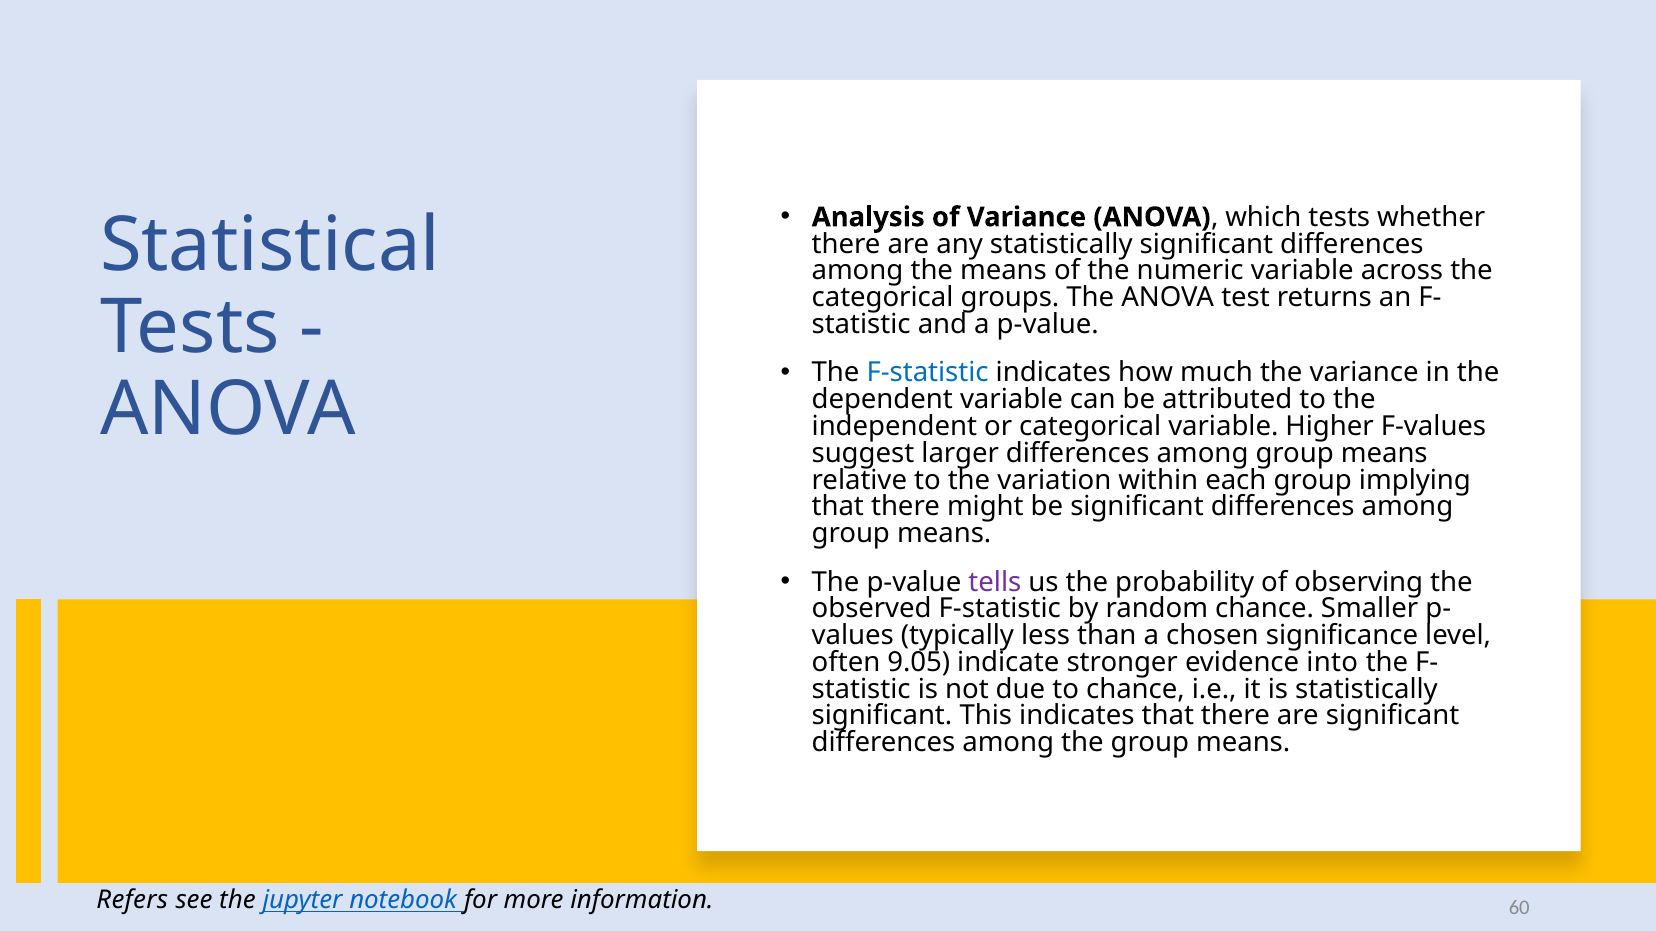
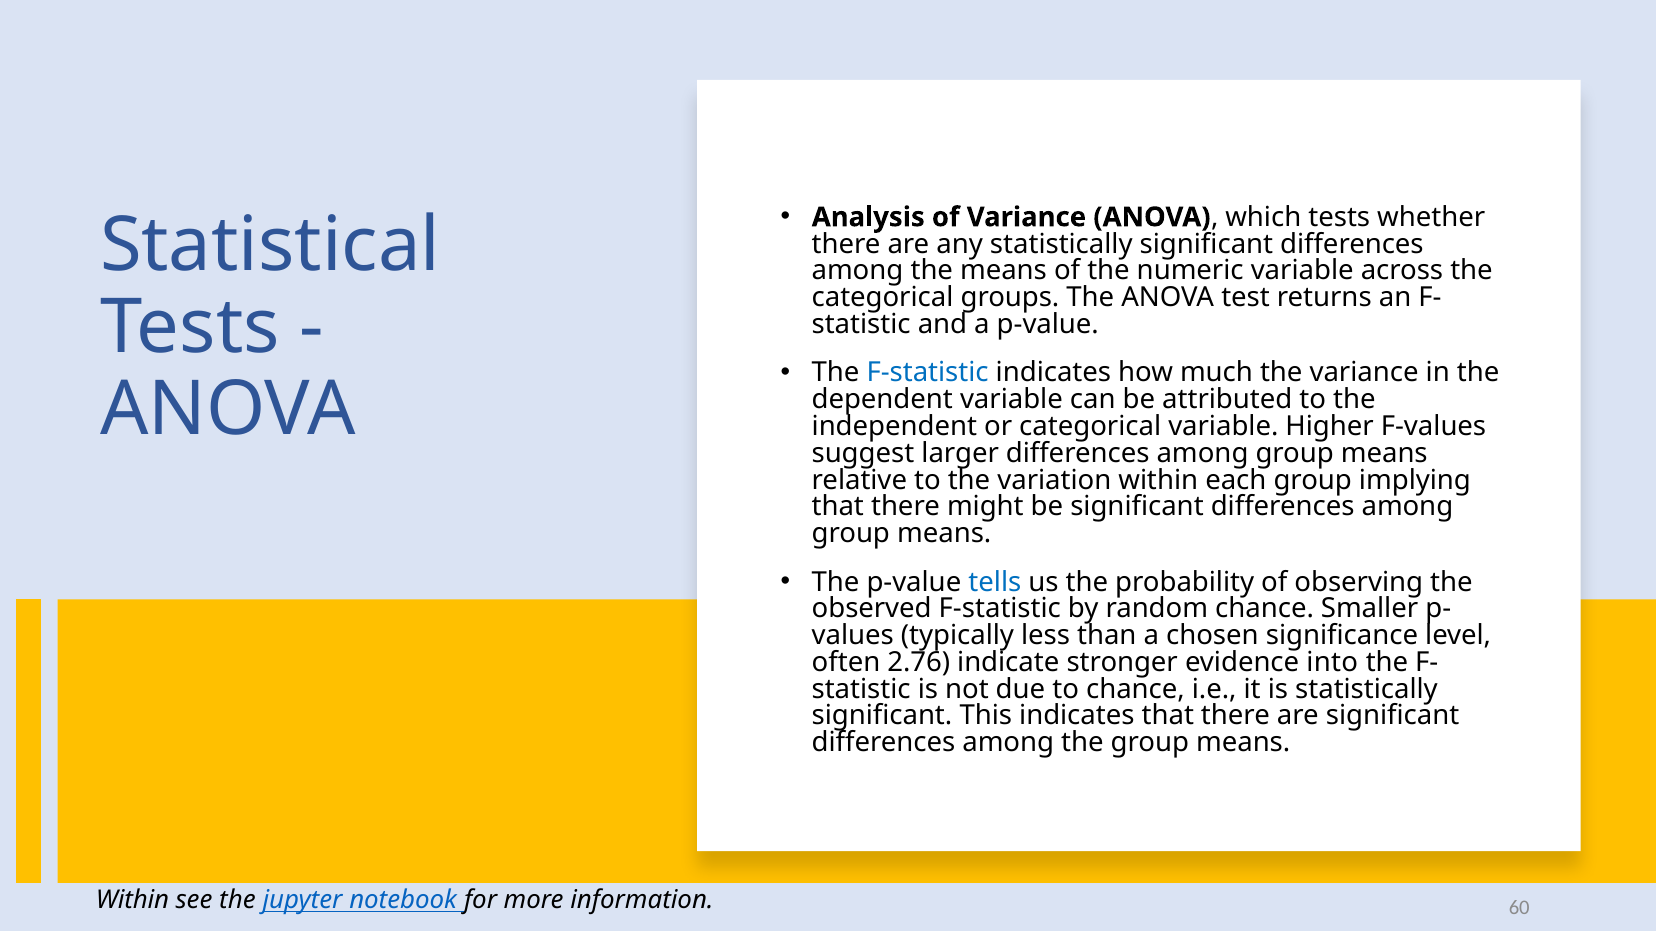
tells colour: purple -> blue (995, 582)
9.05: 9.05 -> 2.76 (919, 663)
Refers: Refers -> Within (133, 900)
